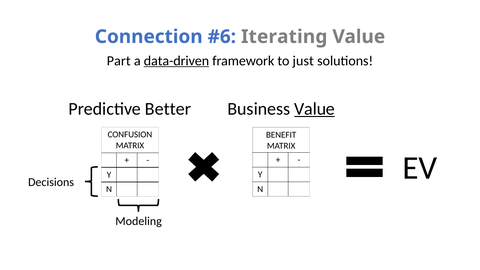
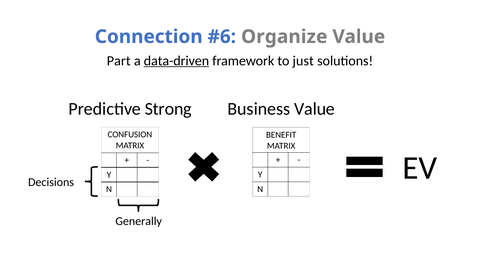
Iterating: Iterating -> Organize (284, 37)
Better: Better -> Strong (168, 109)
Value underline: present -> none (315, 109)
Modeling: Modeling -> Generally (139, 221)
